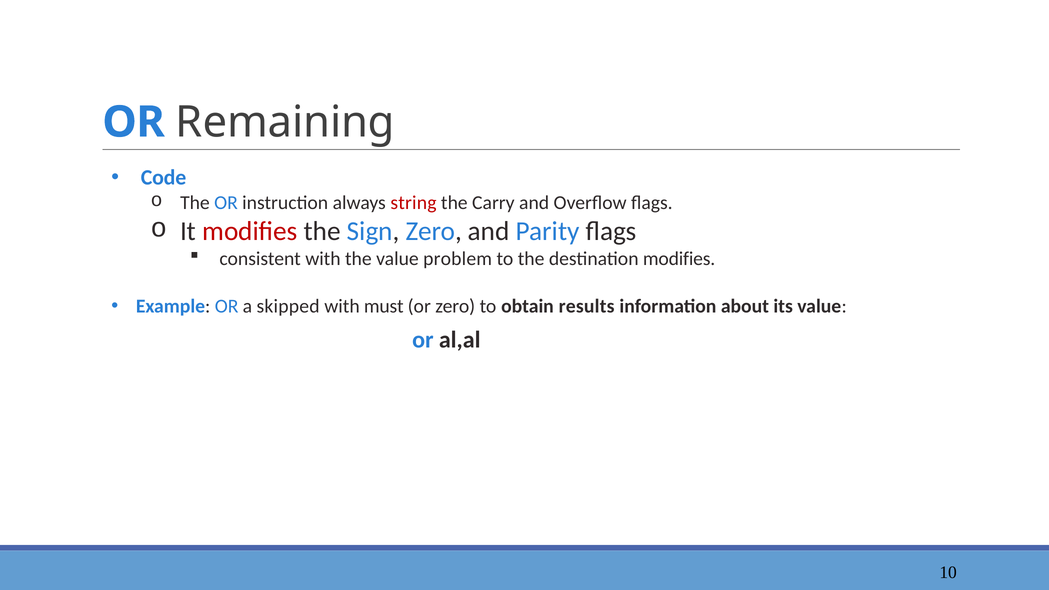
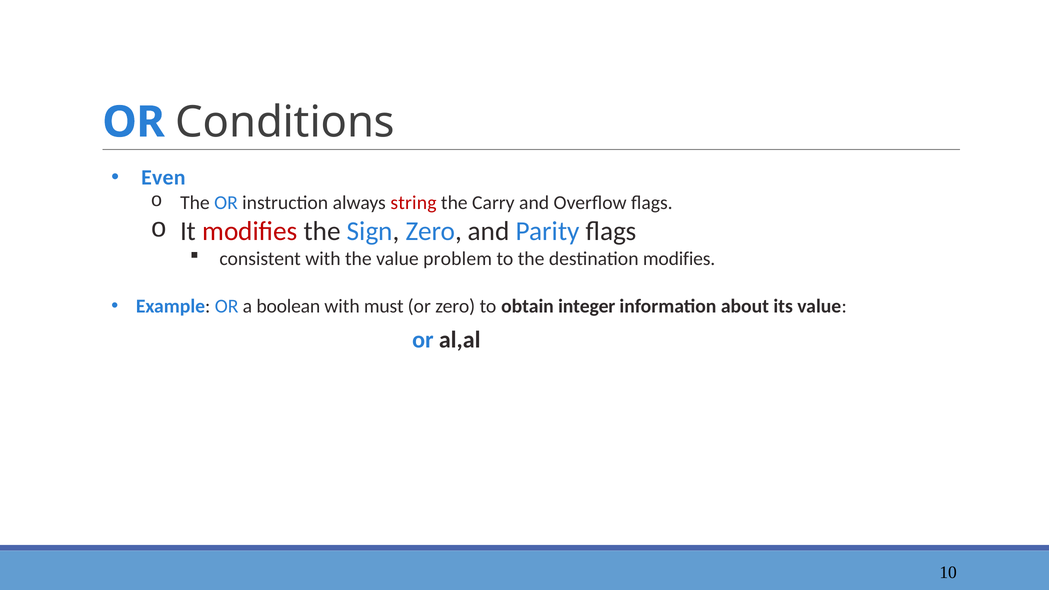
Remaining: Remaining -> Conditions (285, 122)
Code: Code -> Even (163, 178)
skipped: skipped -> boolean (288, 306)
results: results -> integer (587, 306)
